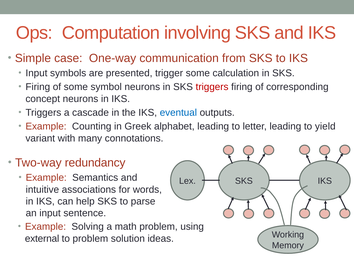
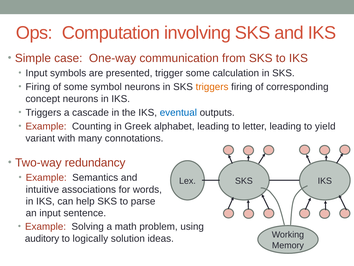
triggers colour: red -> orange (212, 87)
external: external -> auditory (42, 238)
to problem: problem -> logically (90, 238)
